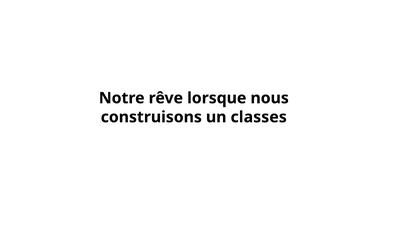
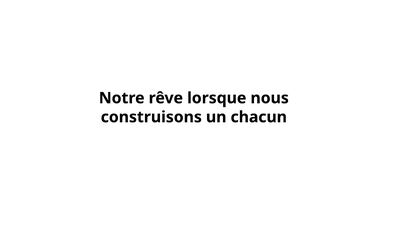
classes: classes -> chacun (259, 117)
